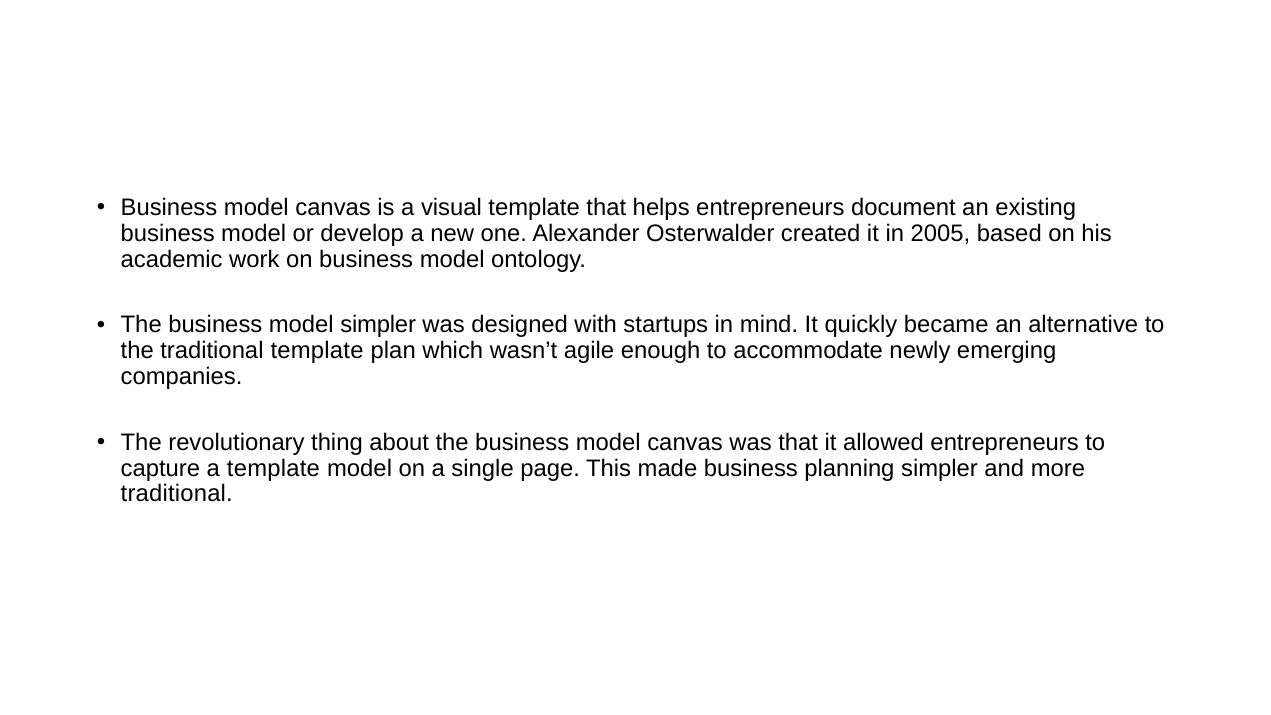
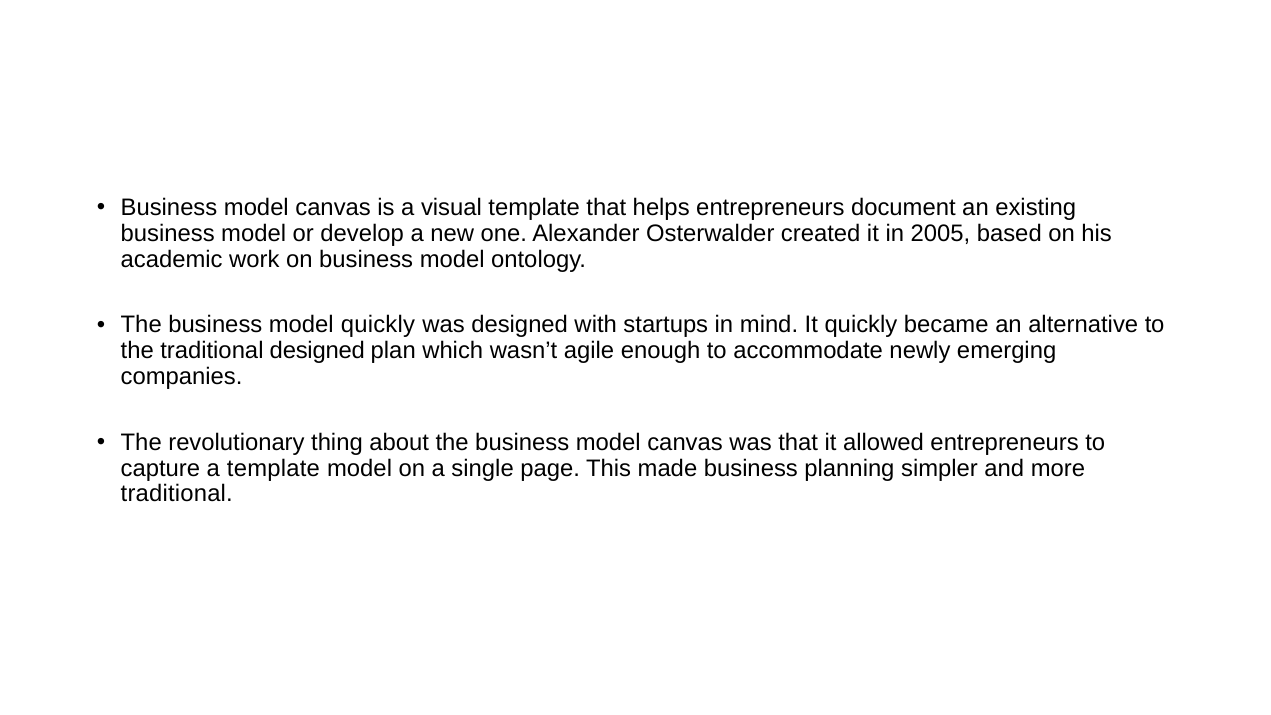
model simpler: simpler -> quickly (378, 325)
traditional template: template -> designed (317, 351)
